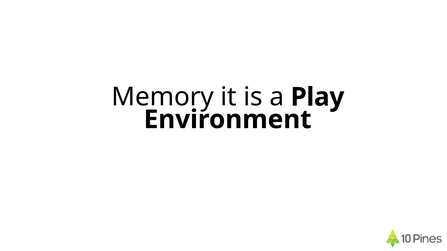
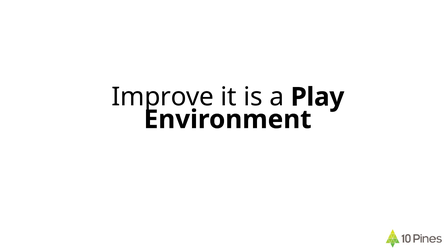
Memory: Memory -> Improve (163, 97)
